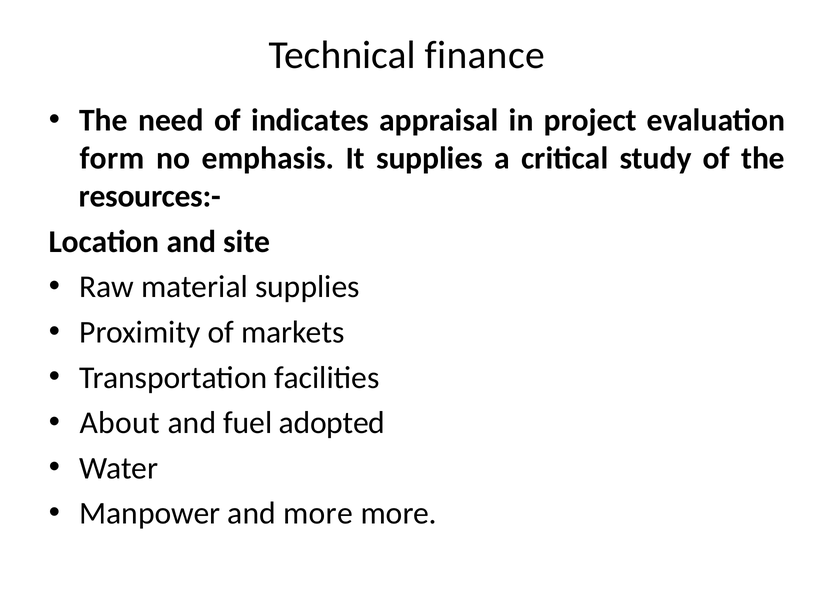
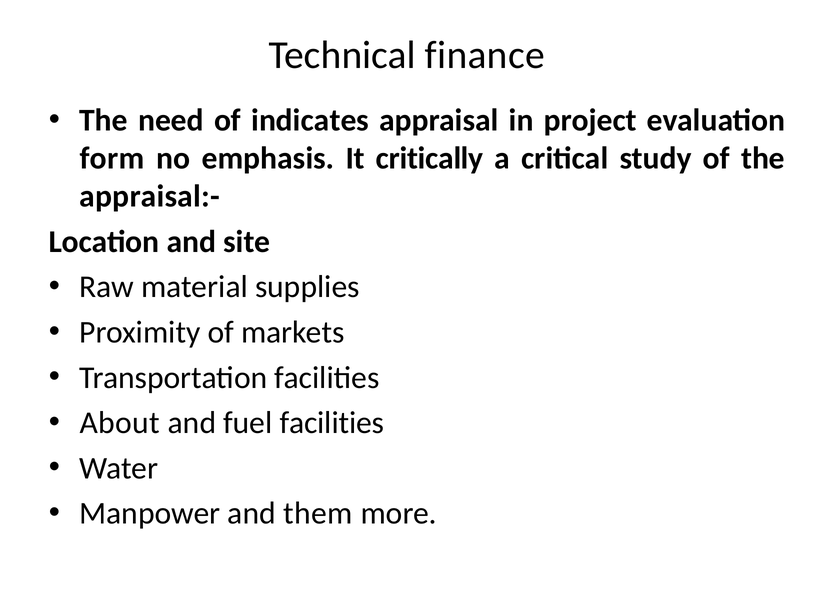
It supplies: supplies -> critically (430, 158)
resources:-: resources:- -> appraisal:- (150, 196)
fuel adopted: adopted -> facilities (332, 423)
and more: more -> them (318, 513)
